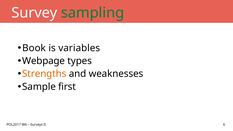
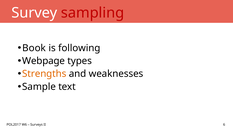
sampling colour: green -> red (93, 13)
variables: variables -> following (79, 48)
first: first -> text (67, 87)
